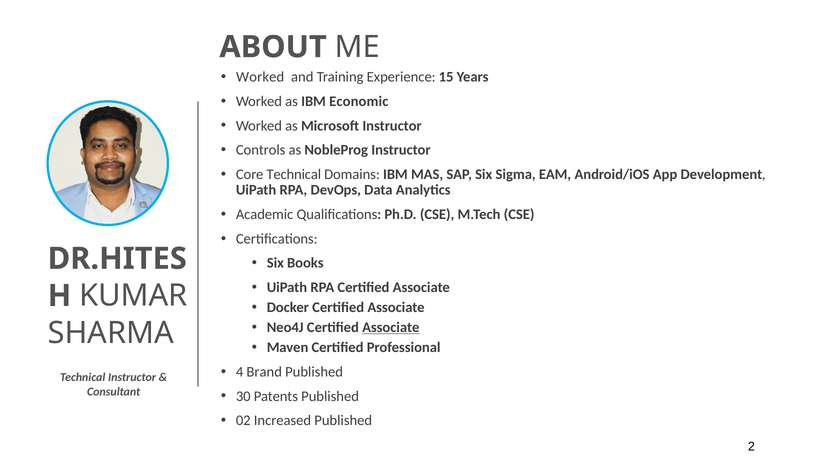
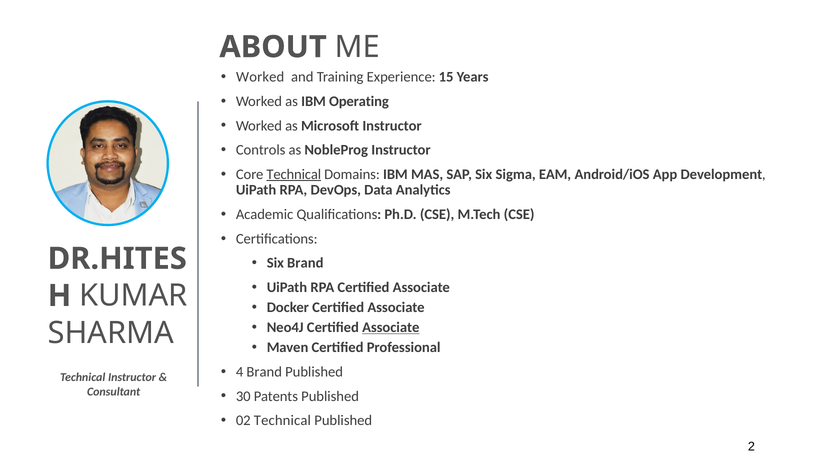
Economic: Economic -> Operating (359, 101)
Technical underline: none -> present (294, 174)
Six Books: Books -> Brand (305, 263)
02 Increased: Increased -> Technical (282, 421)
